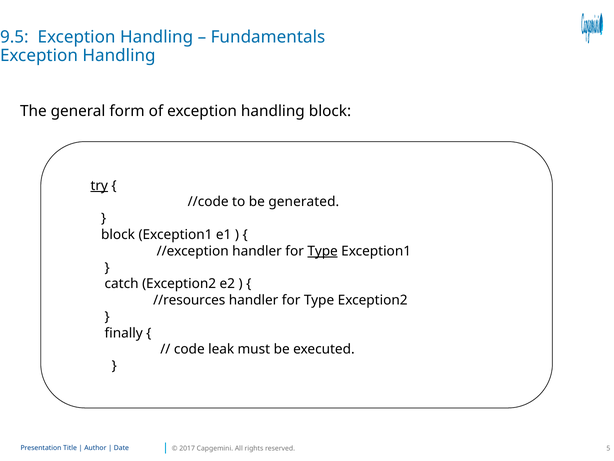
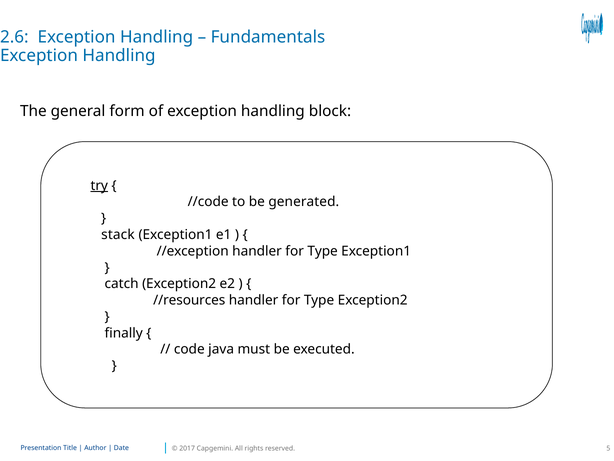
9.5: 9.5 -> 2.6 (14, 37)
block: block -> stack (118, 235)
Type underline: present -> none (323, 251)
leak: leak -> java (221, 349)
